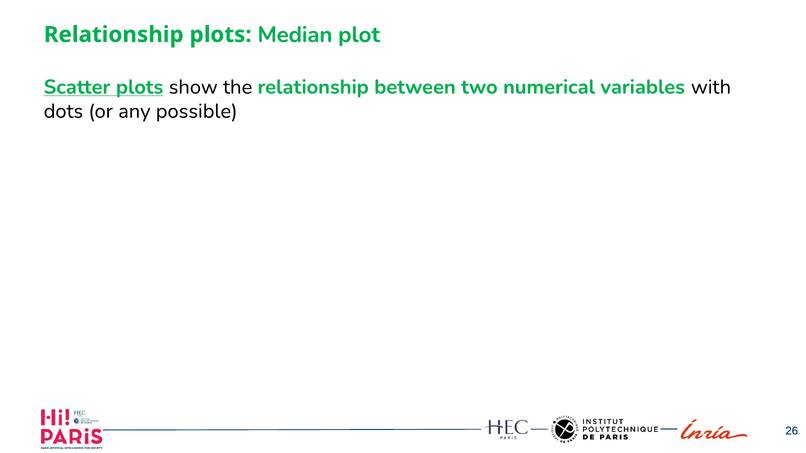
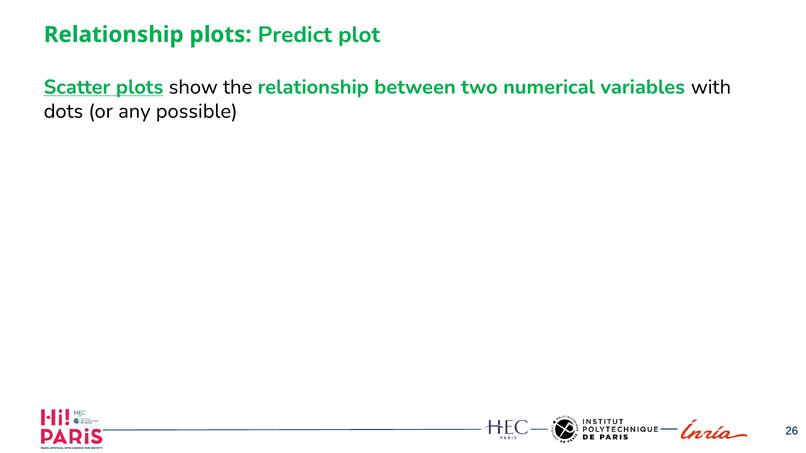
Median: Median -> Predict (295, 35)
